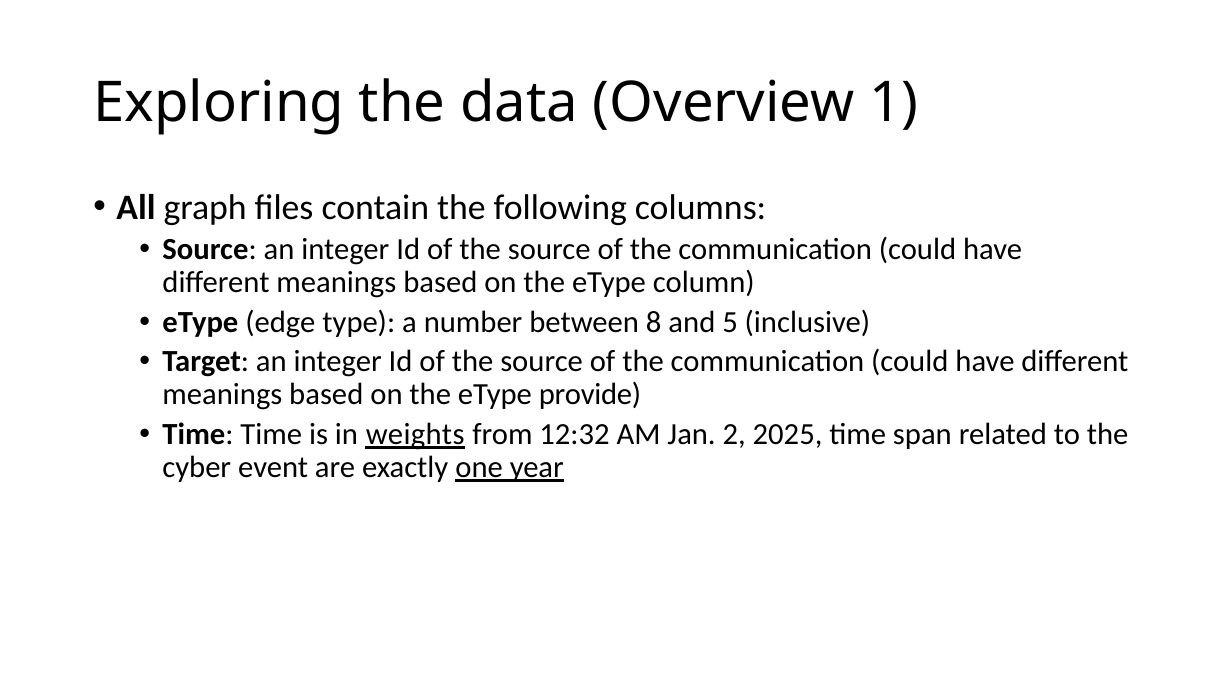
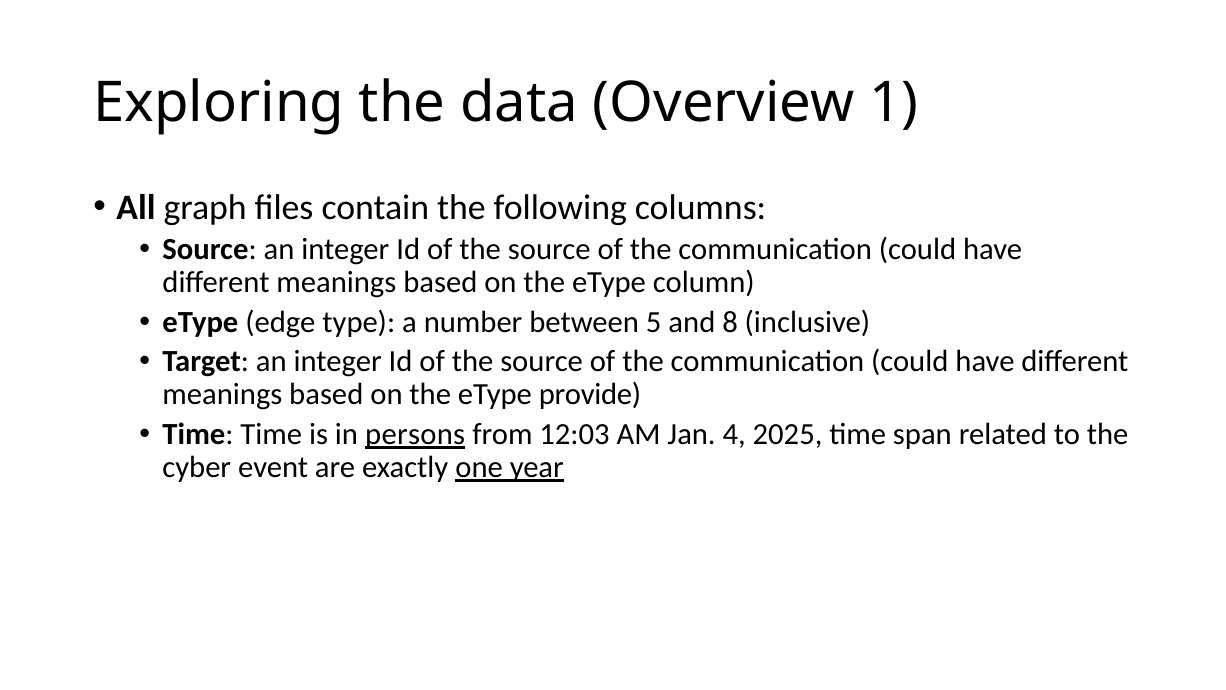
8: 8 -> 5 (654, 322)
5: 5 -> 8 (730, 322)
weights: weights -> persons (415, 434)
12:32: 12:32 -> 12:03 (575, 434)
2: 2 -> 4 (734, 434)
